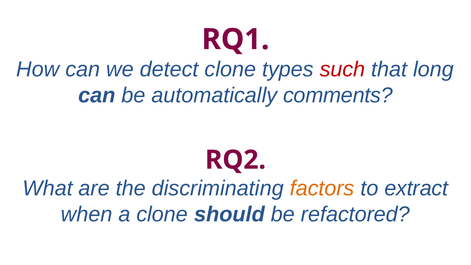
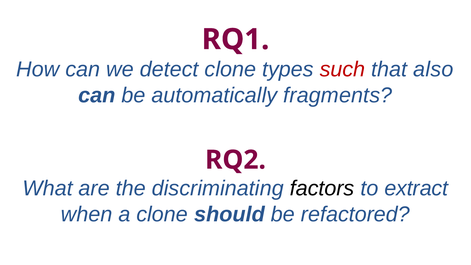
long: long -> also (433, 69)
comments: comments -> fragments (338, 95)
factors colour: orange -> black (322, 188)
